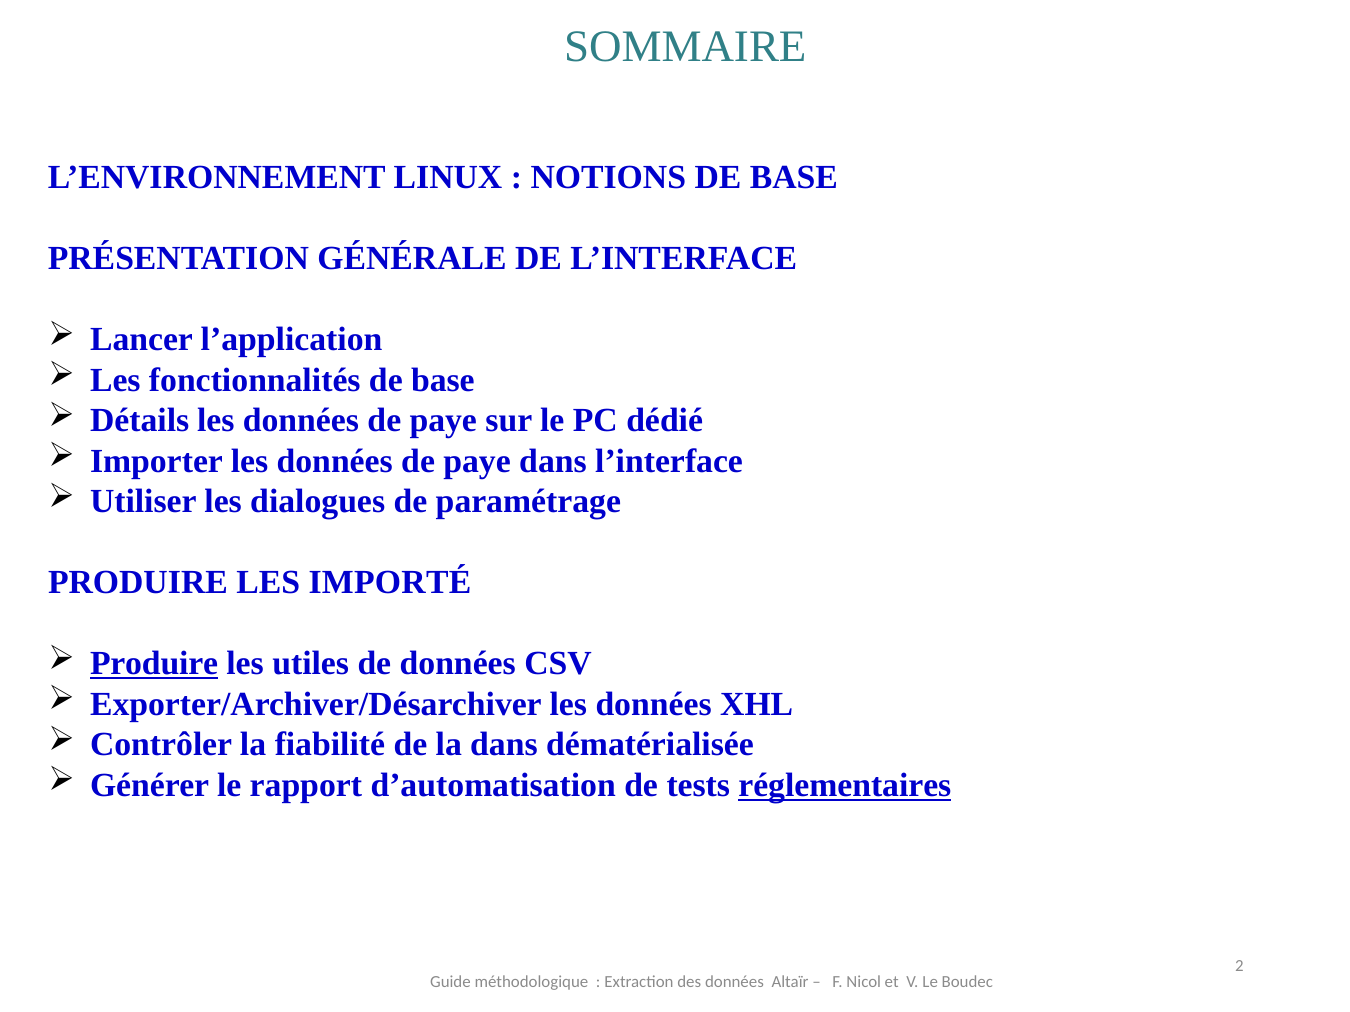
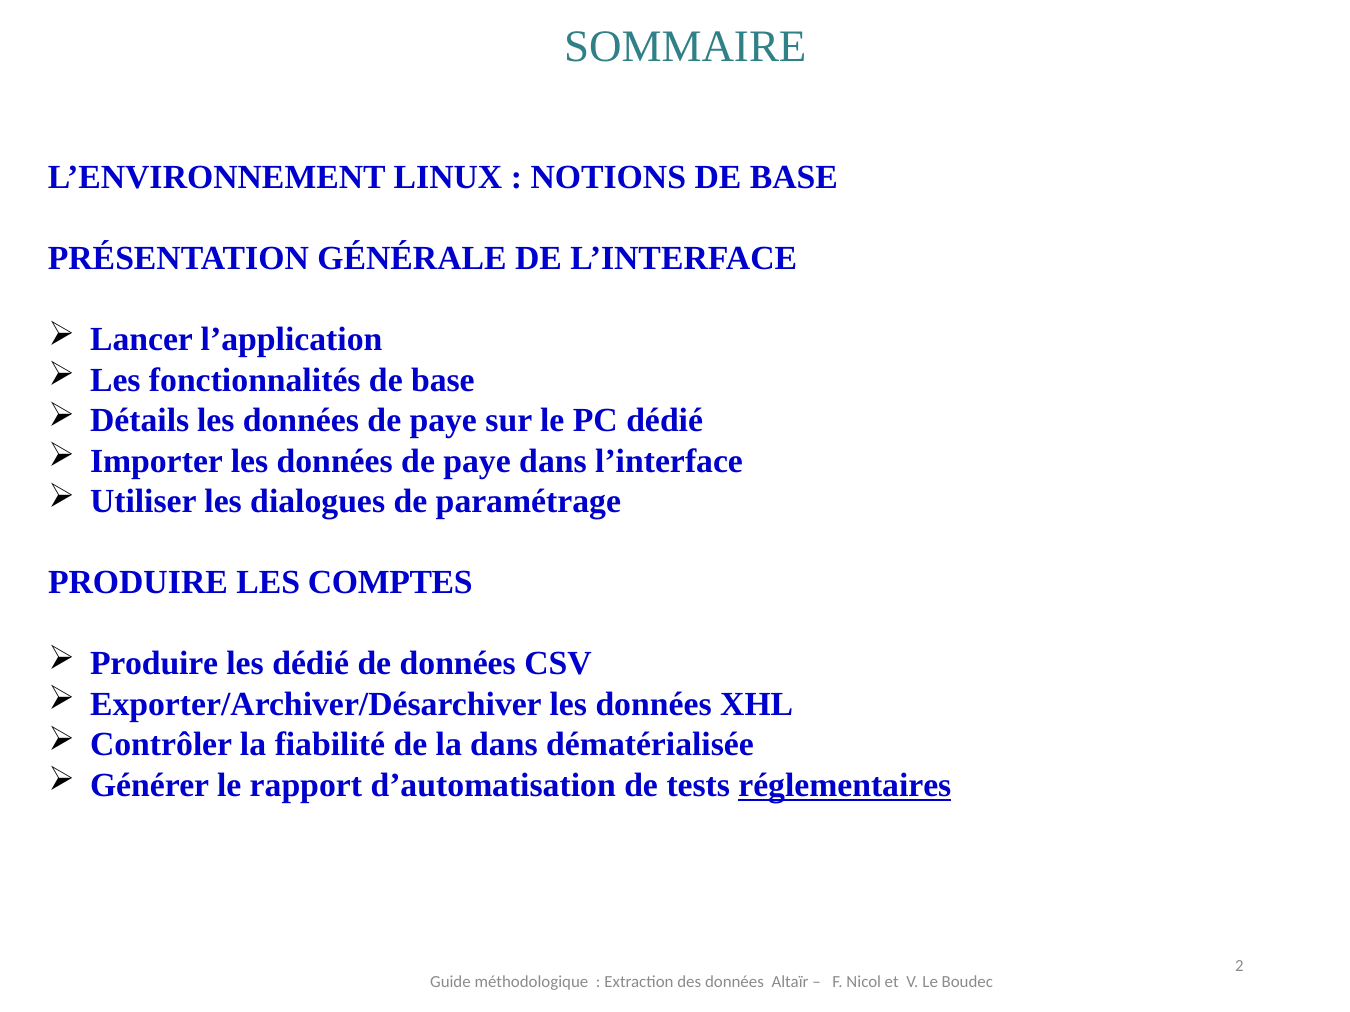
IMPORTÉ: IMPORTÉ -> COMPTES (390, 583)
Produire underline: present -> none (154, 664)
les utiles: utiles -> dédié (311, 664)
